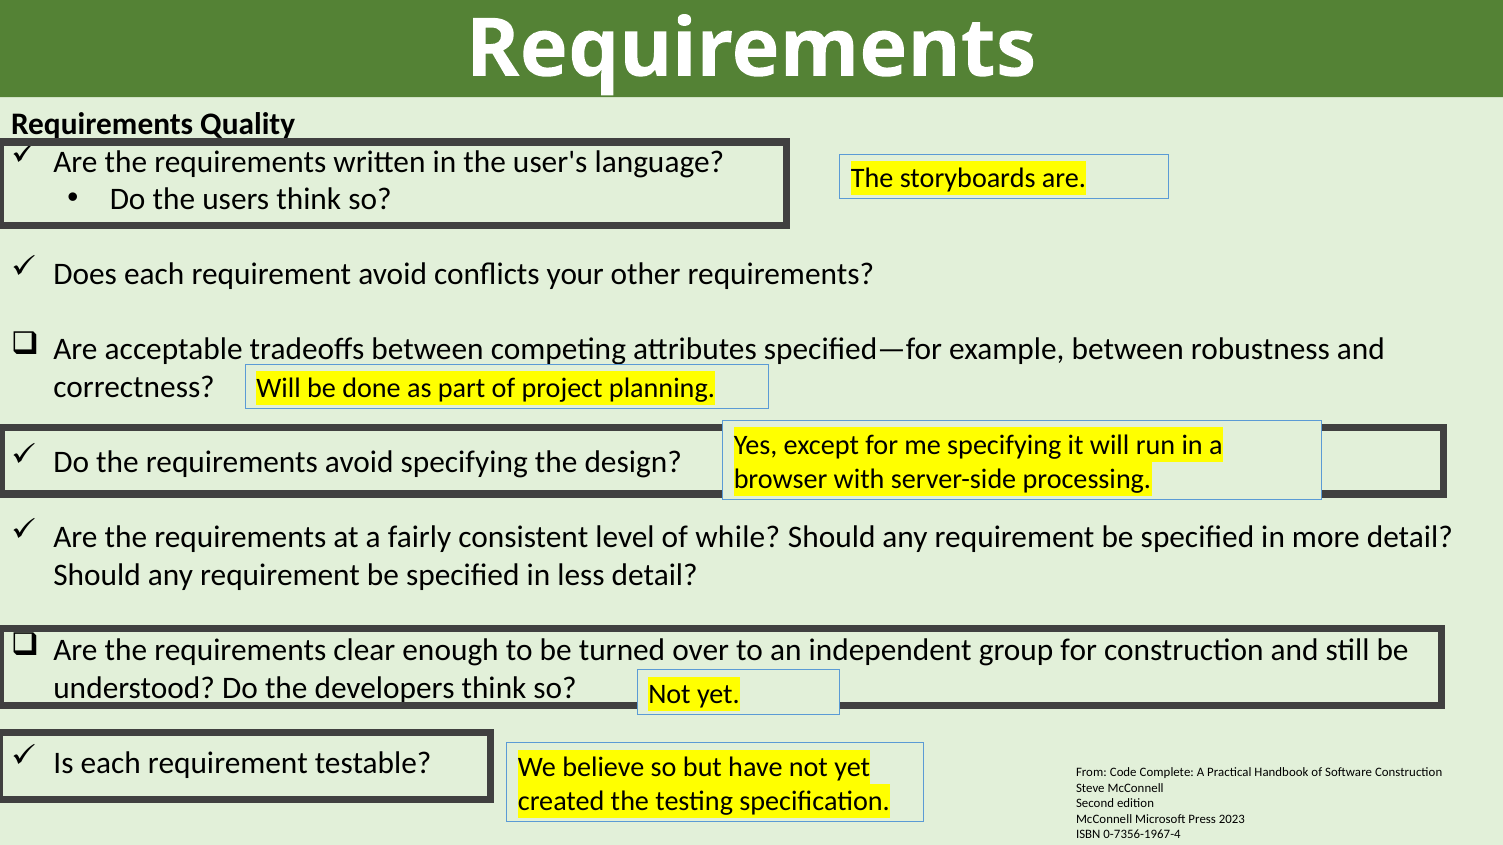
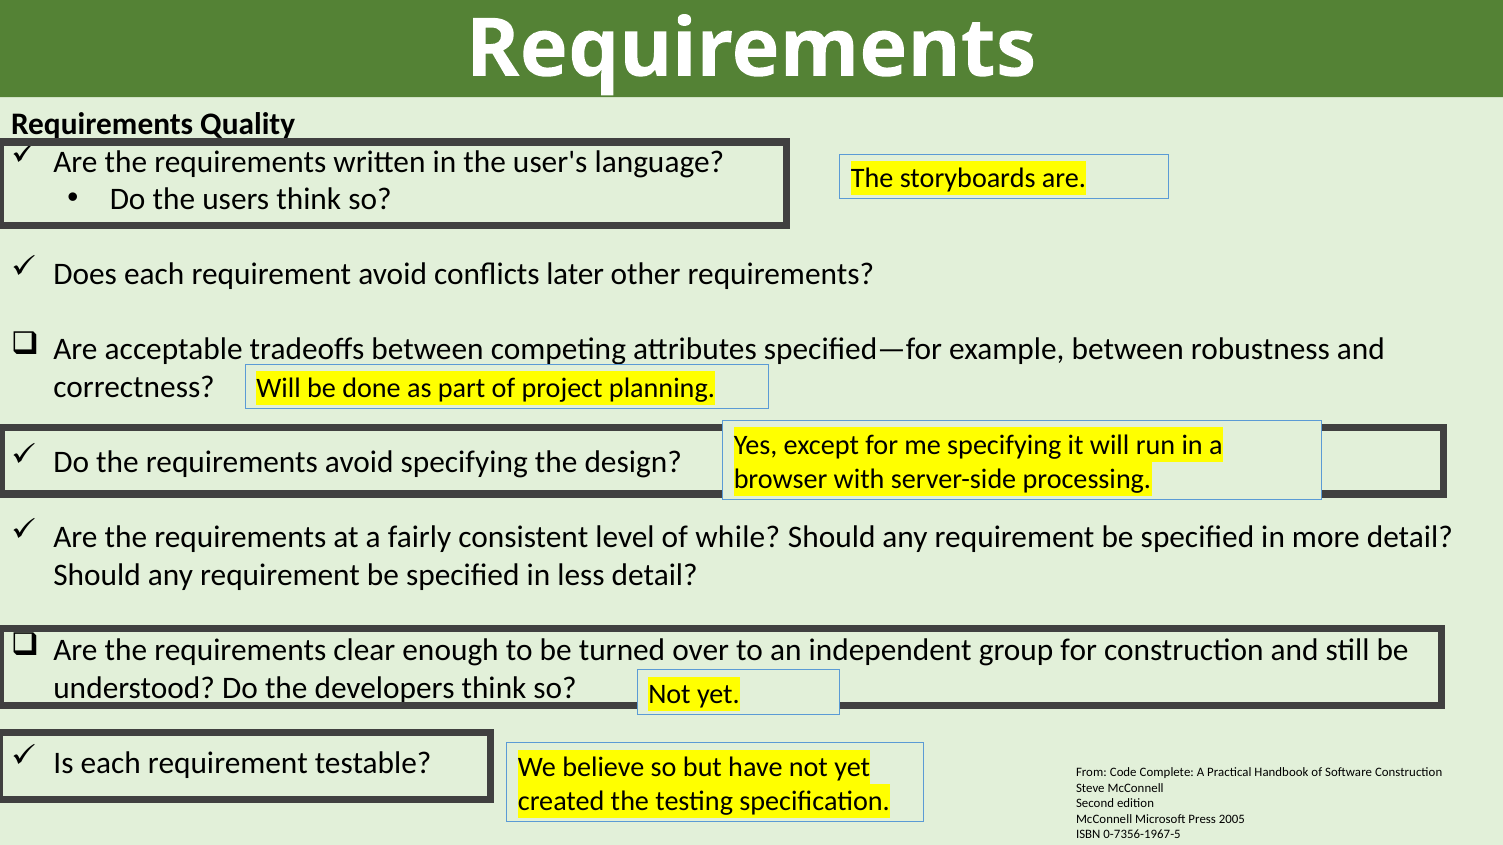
your: your -> later (575, 275)
2023: 2023 -> 2005 (1232, 819)
0-7356-1967-4: 0-7356-1967-4 -> 0-7356-1967-5 (1142, 835)
